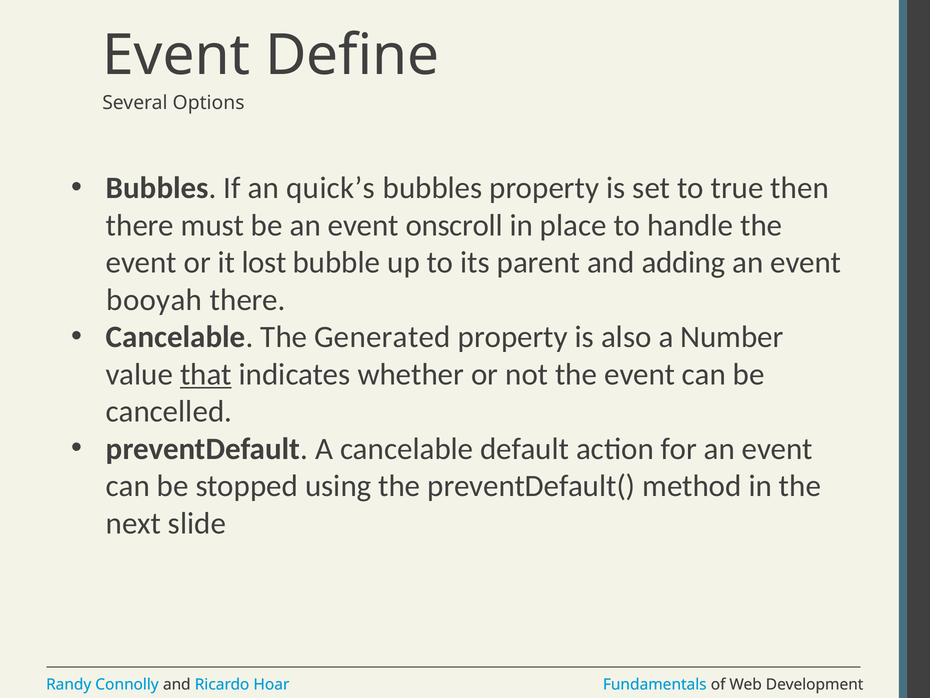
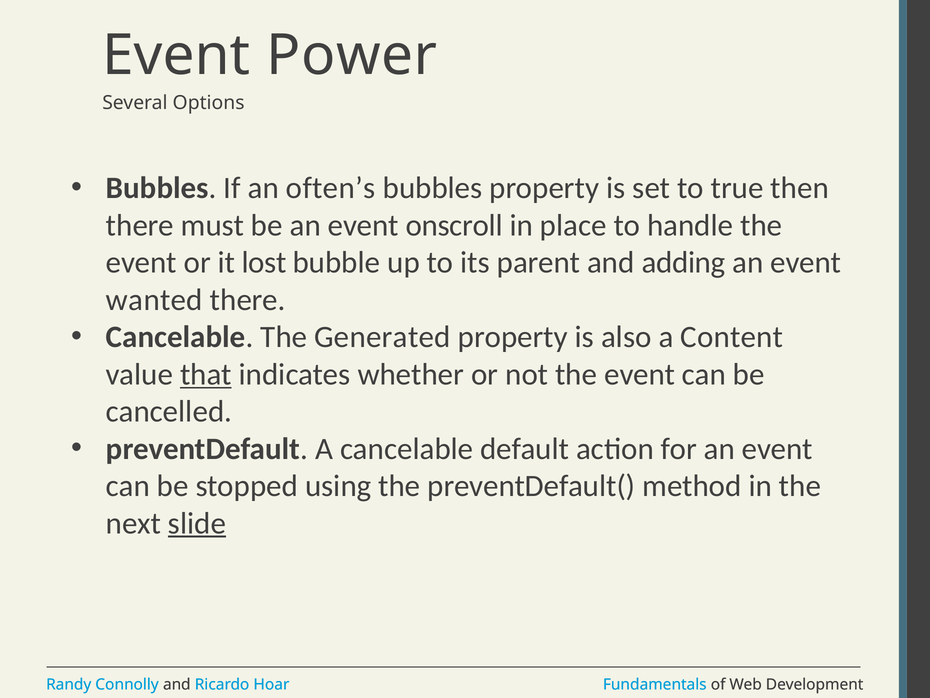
Define: Define -> Power (352, 55)
quick’s: quick’s -> often’s (331, 188)
booyah: booyah -> wanted (154, 300)
Number: Number -> Content (732, 337)
slide underline: none -> present (197, 523)
